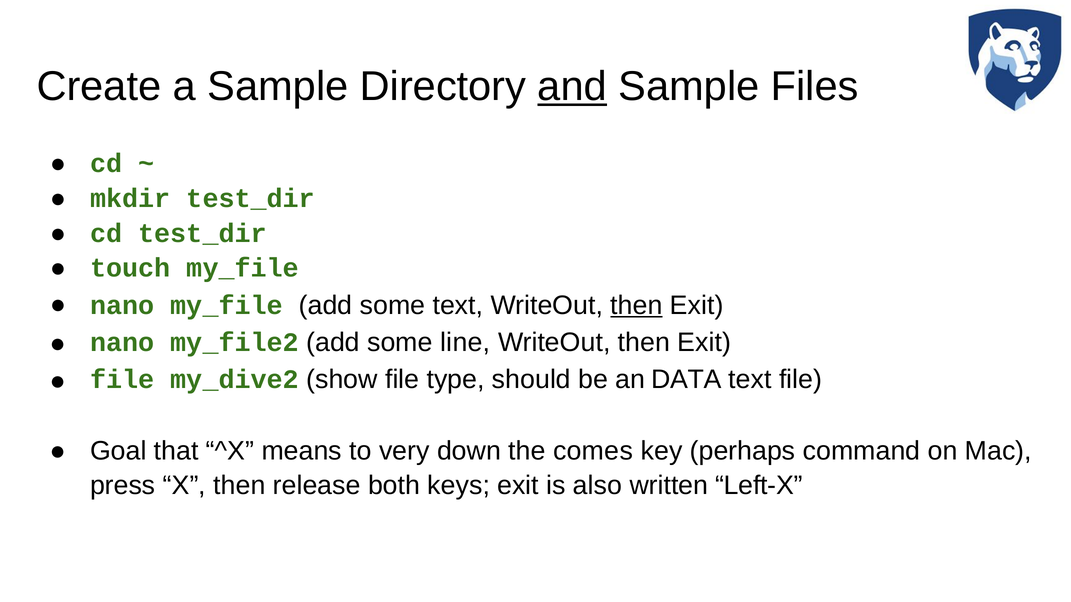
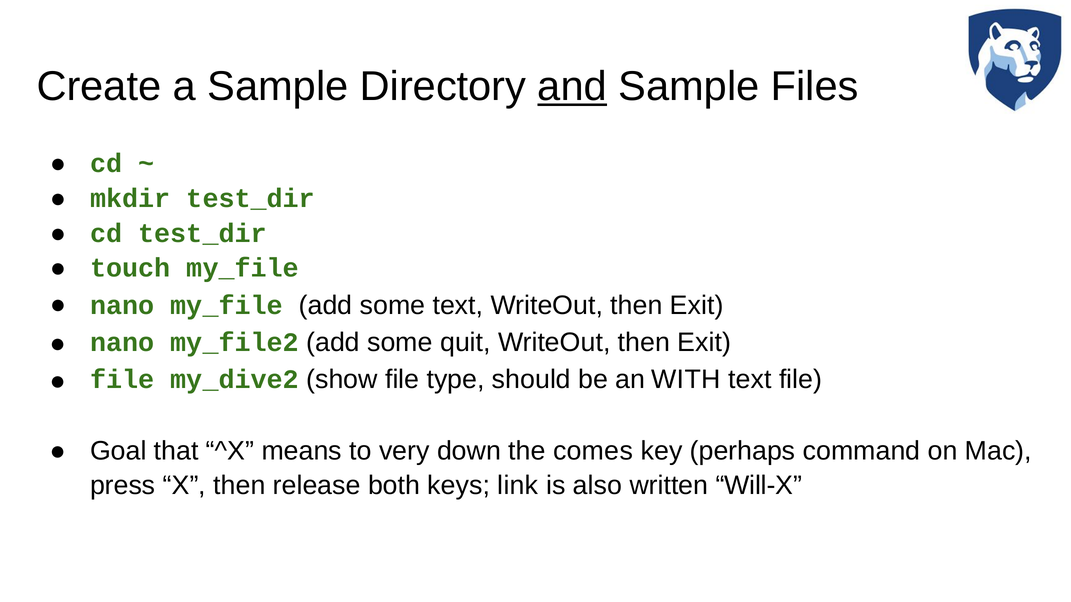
then underline: present -> none (636, 305)
line: line -> quit (465, 343)
DATA: DATA -> WITH (686, 380)
keys exit: exit -> link (518, 486)
Left-X: Left-X -> Will-X (759, 486)
